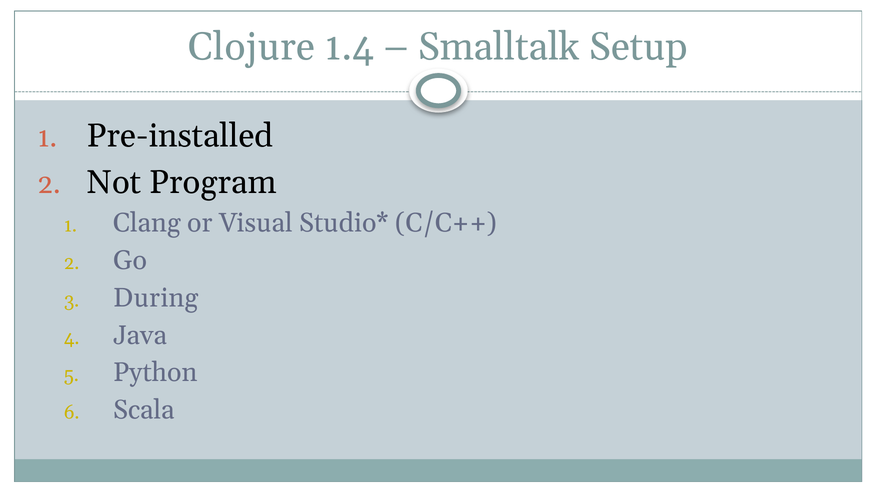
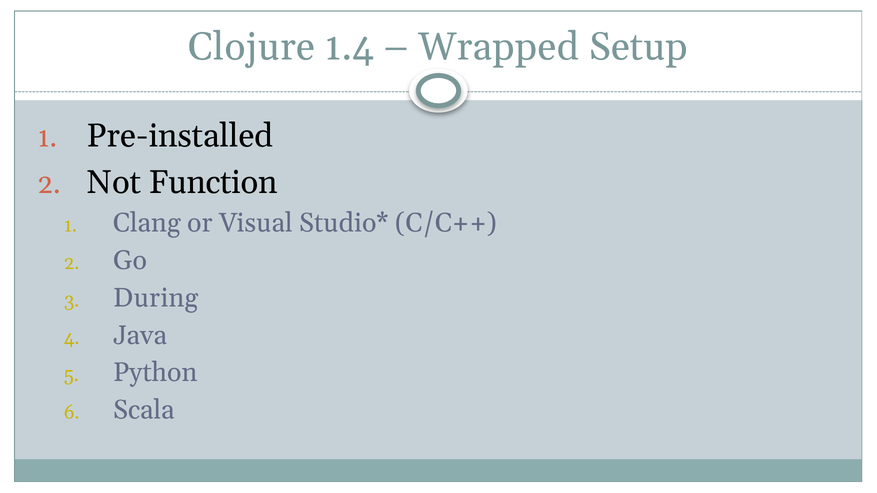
Smalltalk: Smalltalk -> Wrapped (499, 47)
Program: Program -> Function (213, 182)
